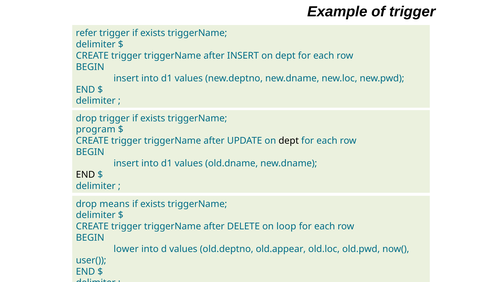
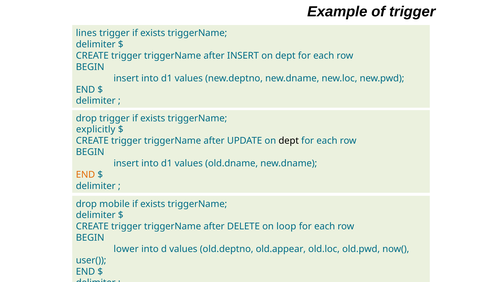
refer: refer -> lines (86, 33)
program: program -> explicitly (96, 130)
END colour: black -> orange (85, 175)
means: means -> mobile (115, 204)
